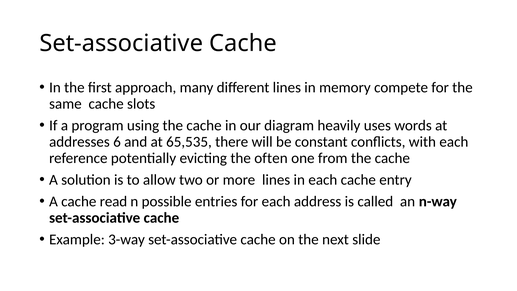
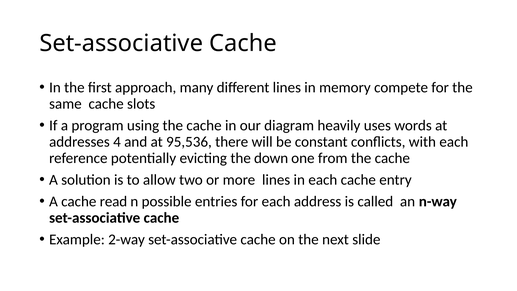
6: 6 -> 4 (117, 142)
65,535: 65,535 -> 95,536 (189, 142)
often: often -> down (271, 158)
3-way: 3-way -> 2-way (127, 239)
